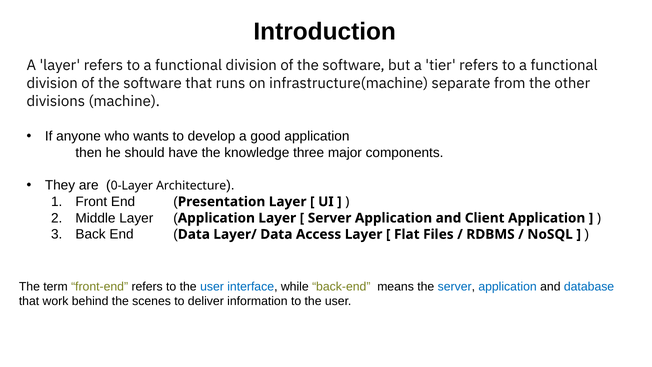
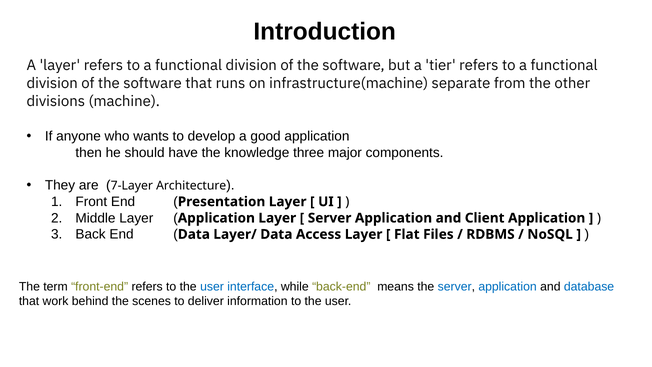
0-Layer: 0-Layer -> 7-Layer (132, 186)
